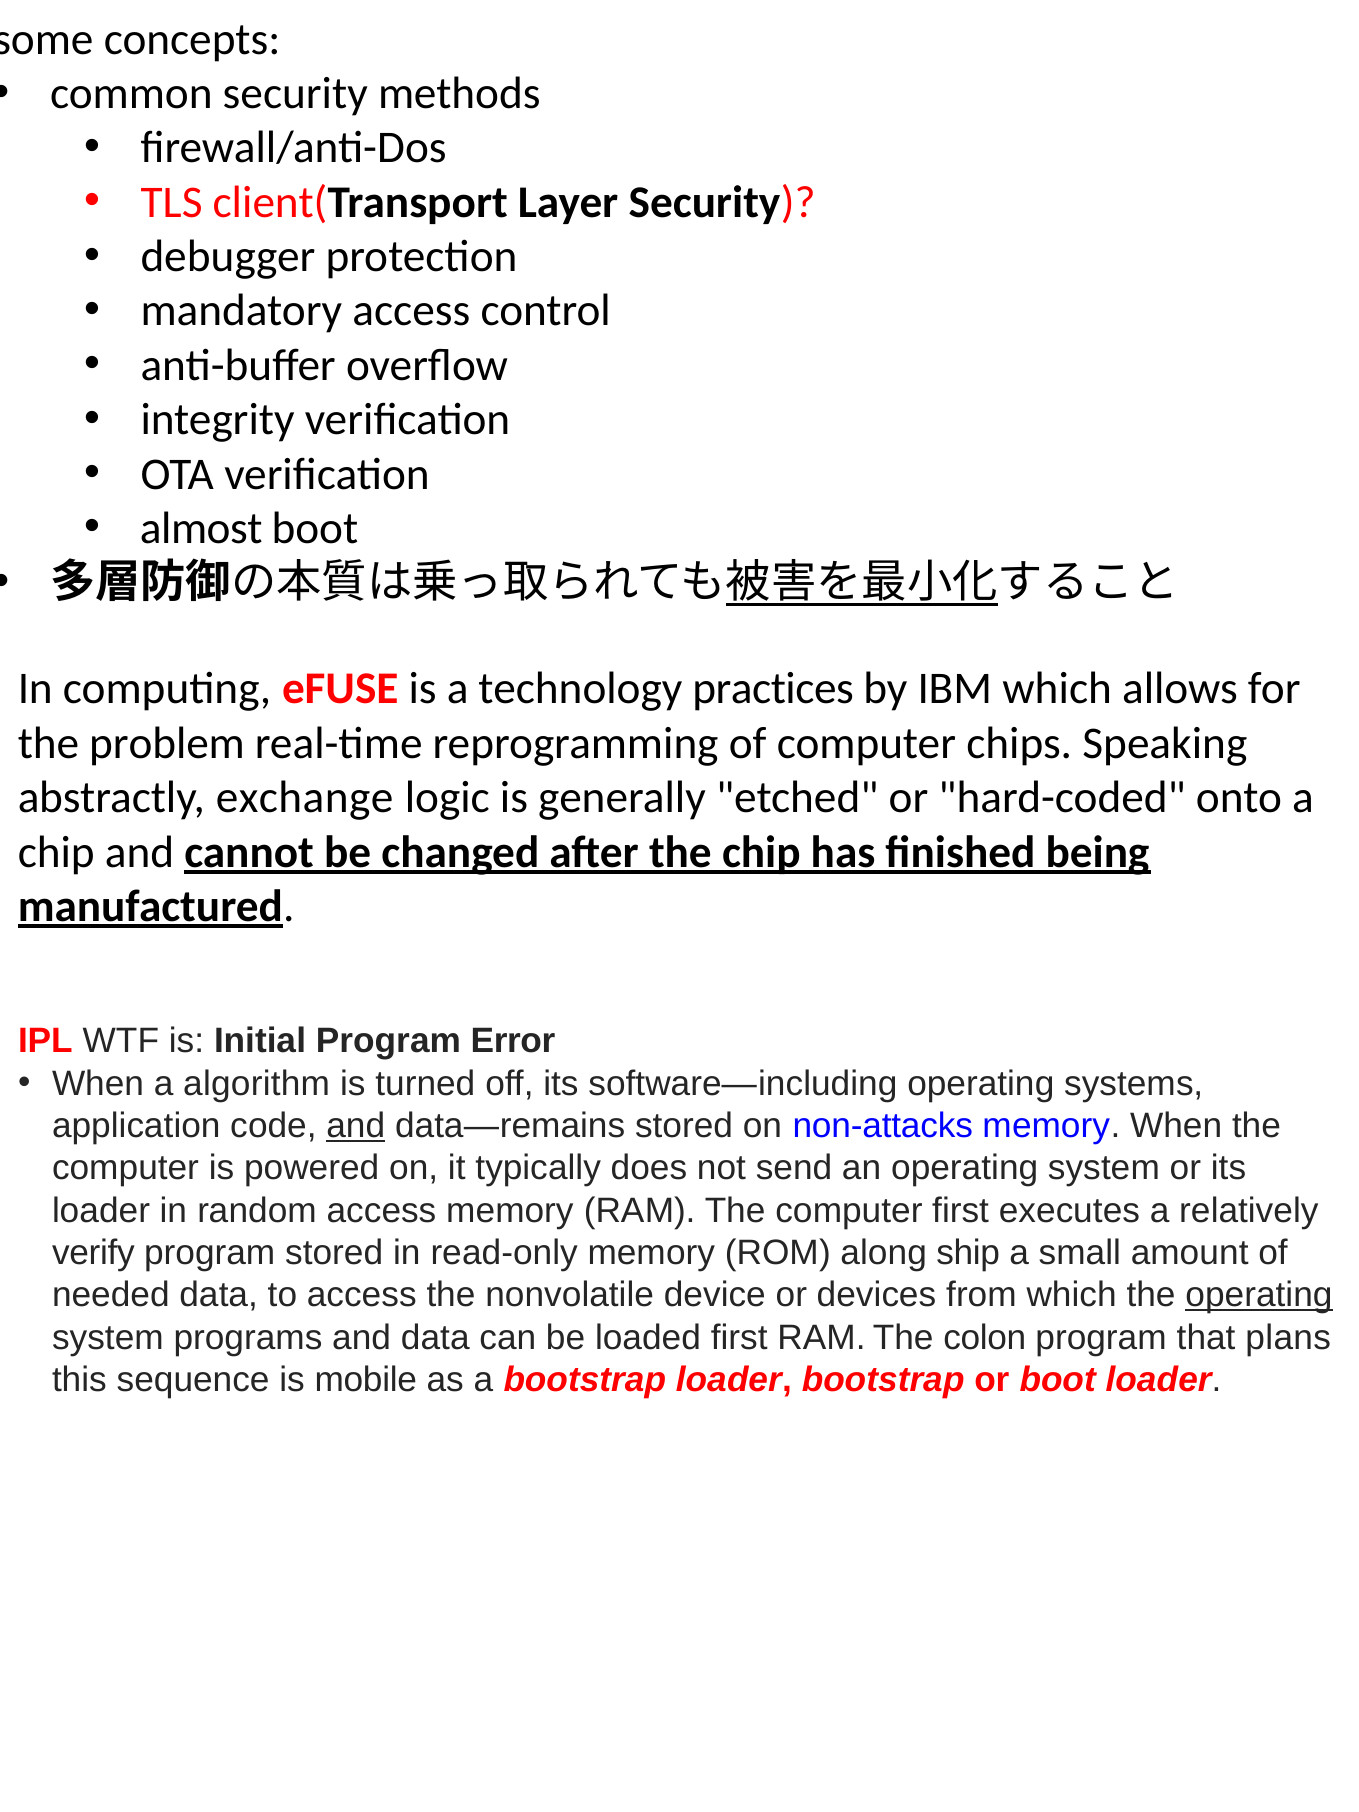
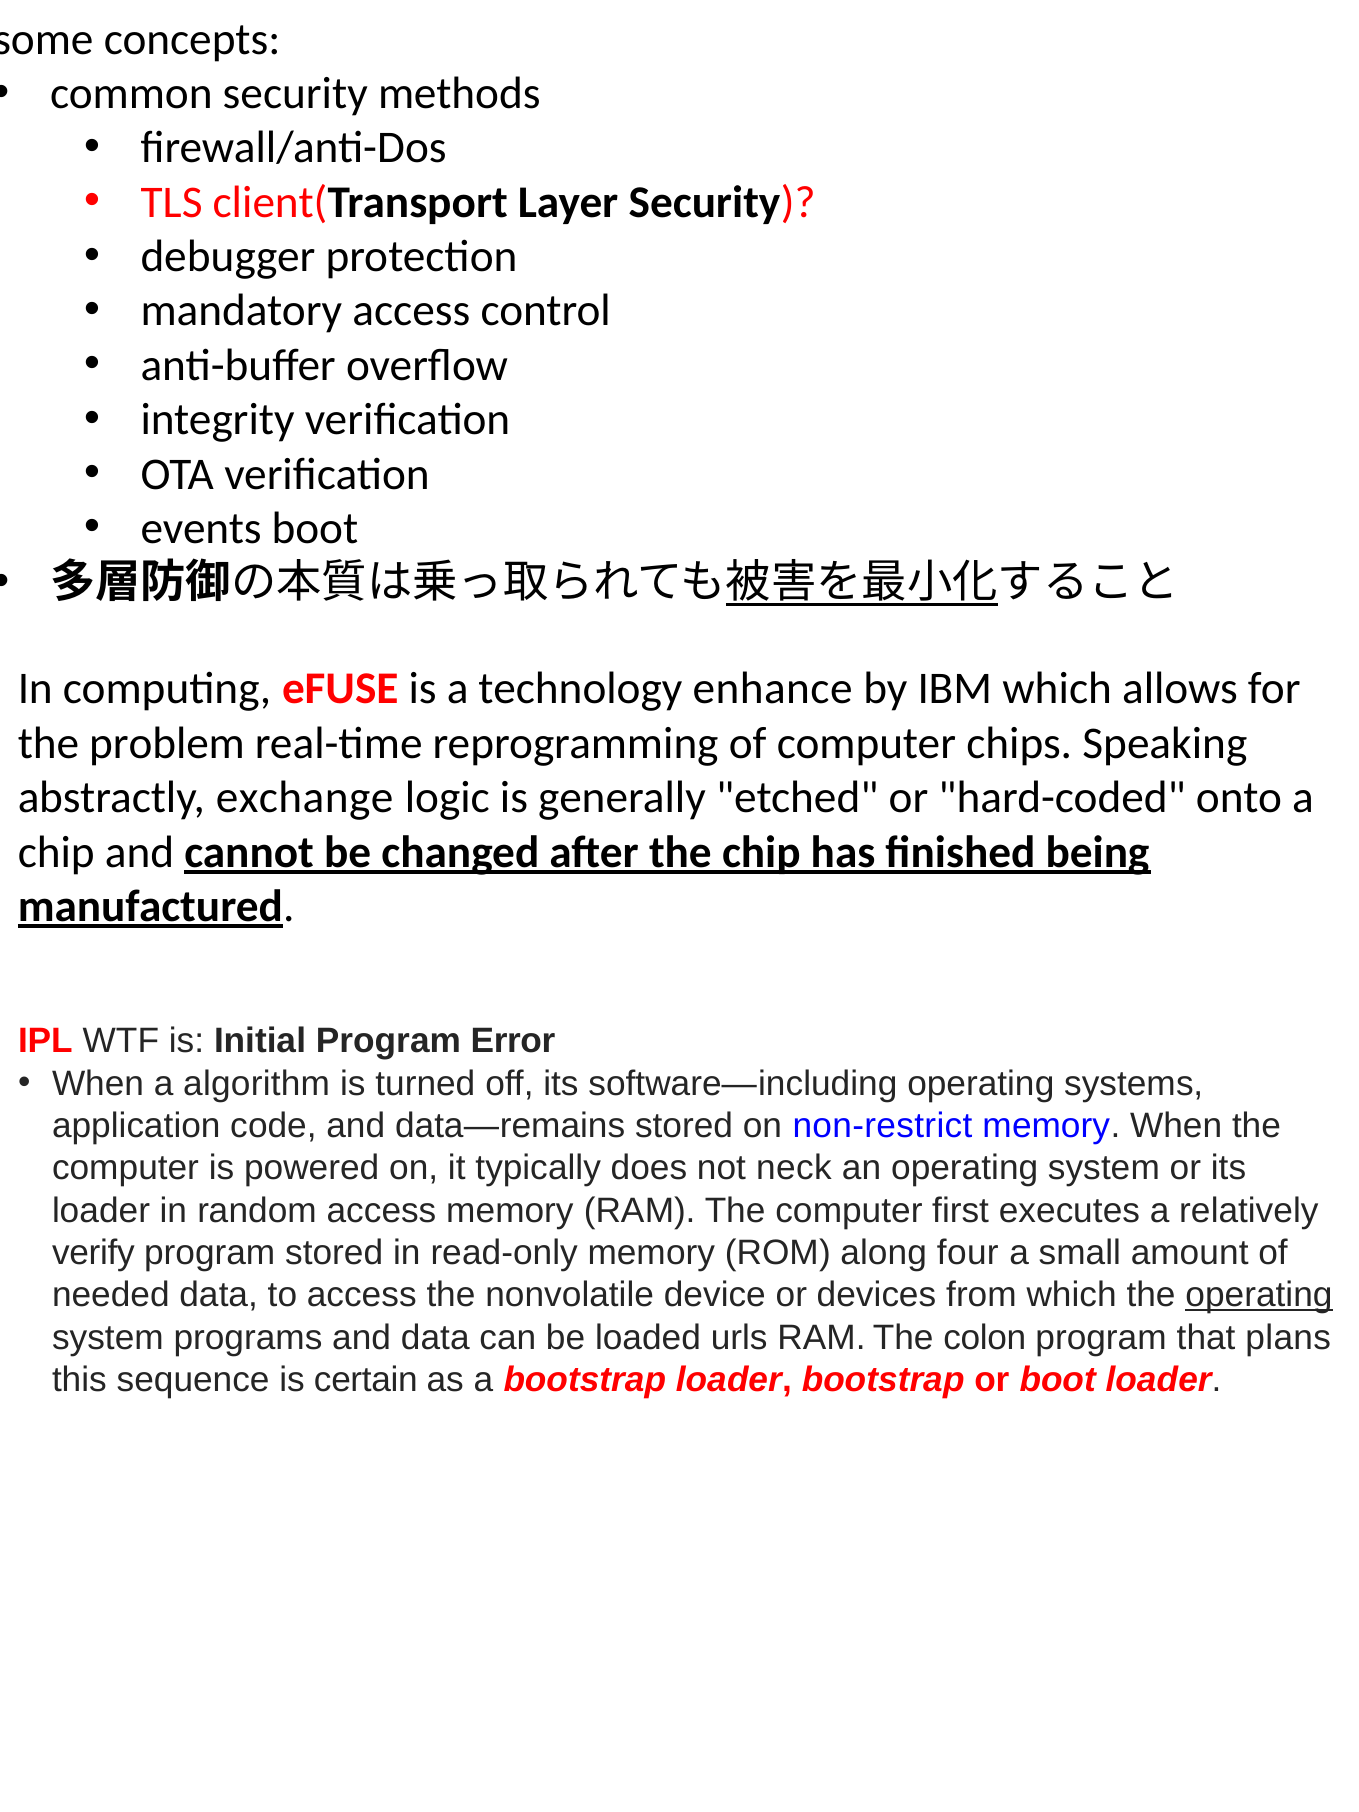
almost: almost -> events (201, 528)
practices: practices -> enhance (773, 689)
and underline: present -> none (356, 1126)
non-attacks: non-attacks -> non-restrict (882, 1126)
send: send -> neck (794, 1168)
ship: ship -> four (968, 1253)
loaded first: first -> urls (739, 1337)
mobile: mobile -> certain (366, 1380)
